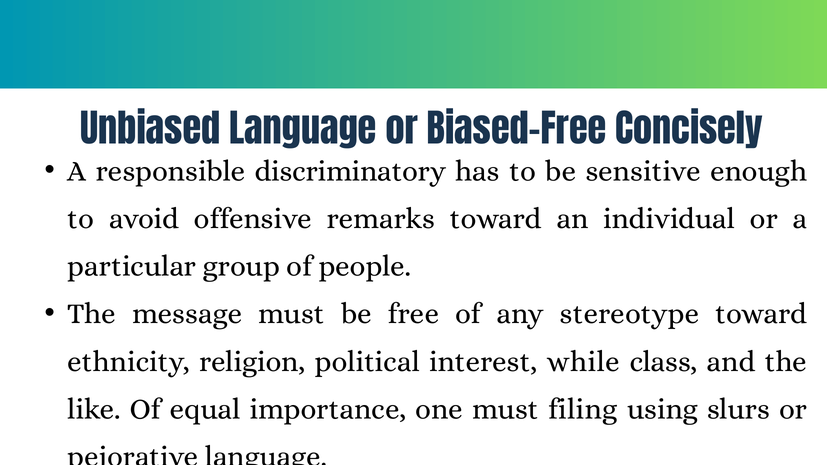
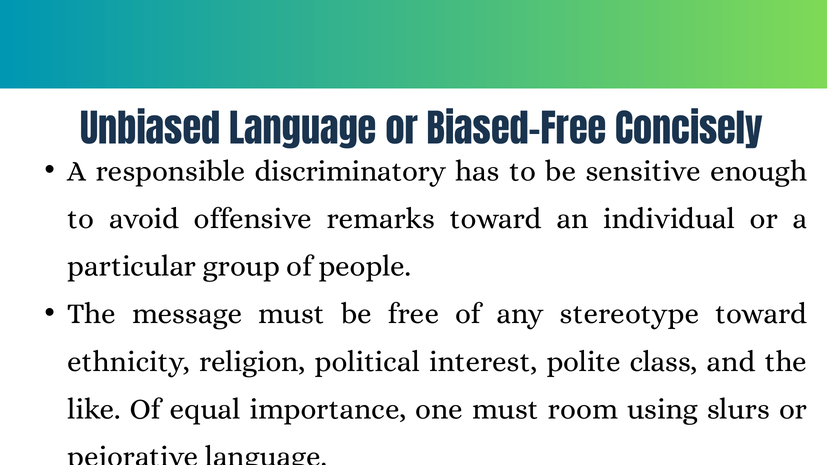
while: while -> polite (584, 362)
filing: filing -> room (583, 409)
